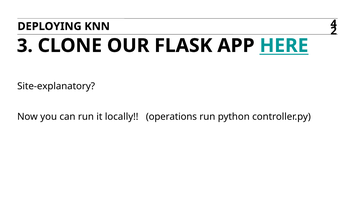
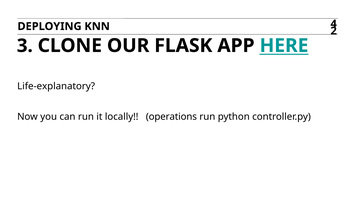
Site-explanatory: Site-explanatory -> Life-explanatory (56, 86)
